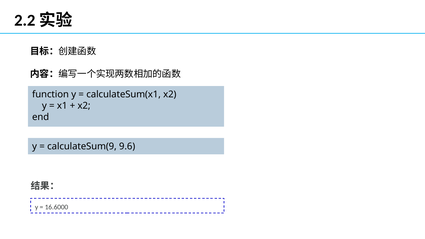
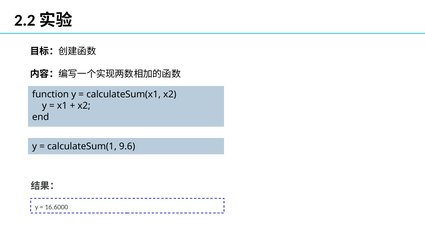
calculateSum(9: calculateSum(9 -> calculateSum(1 (82, 146)
